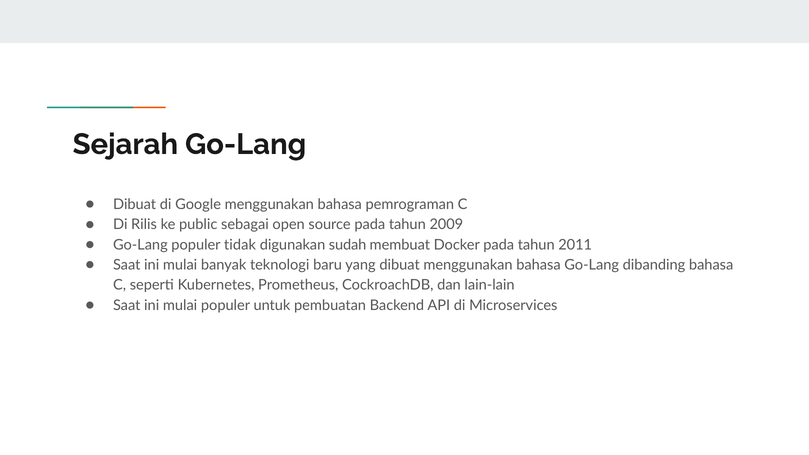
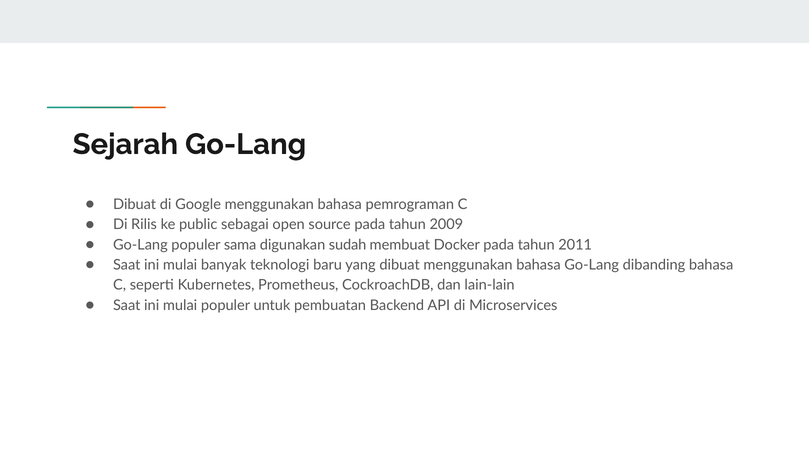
tidak: tidak -> sama (240, 245)
